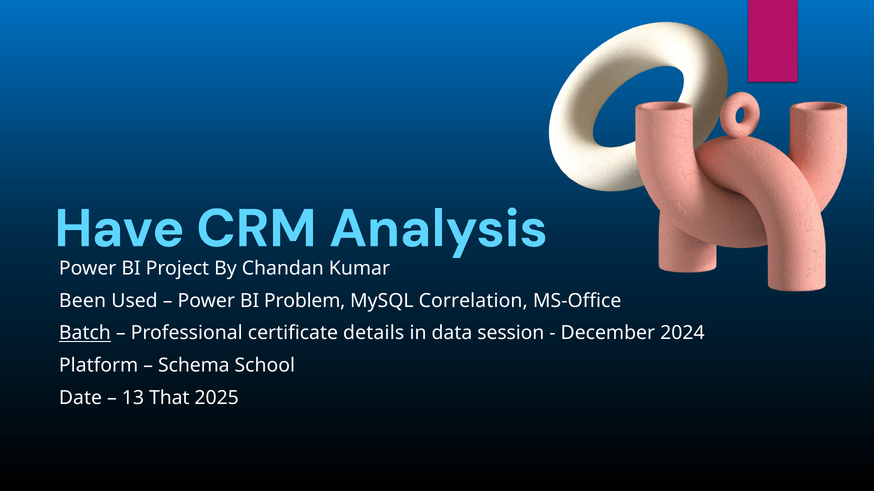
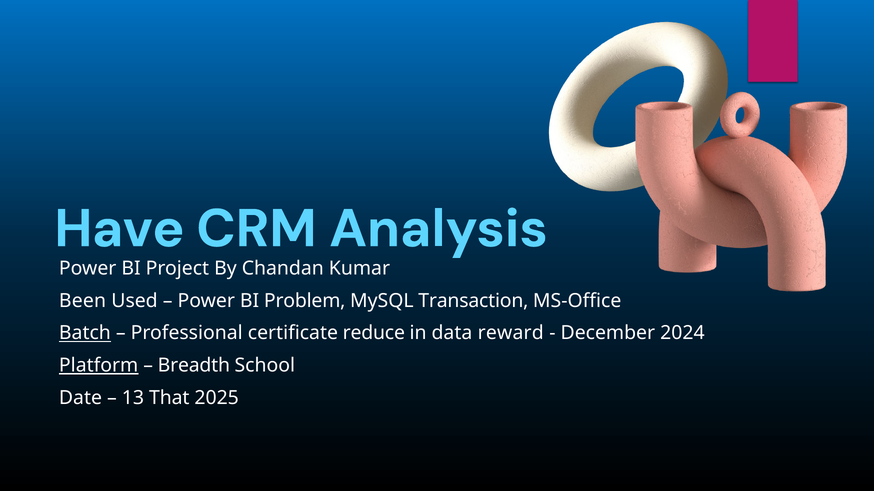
Correlation: Correlation -> Transaction (473, 301)
details: details -> reduce (374, 333)
session: session -> reward (511, 333)
Platform underline: none -> present (99, 366)
Schema: Schema -> Breadth (194, 366)
